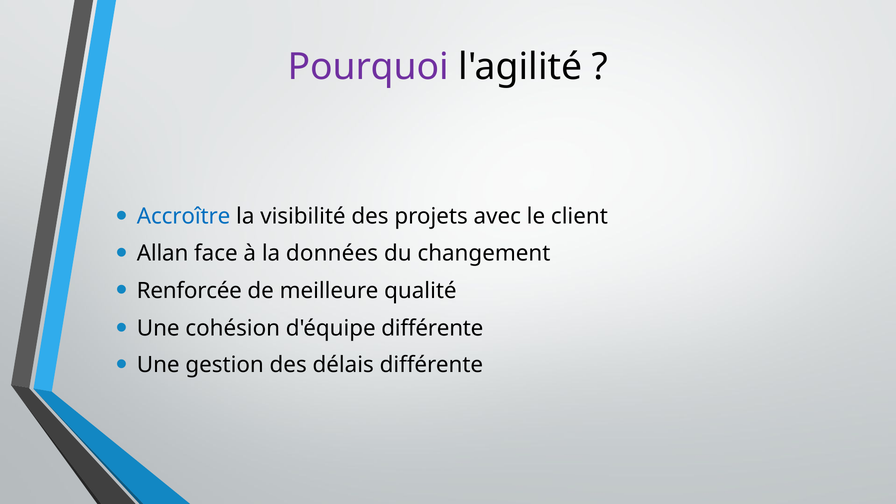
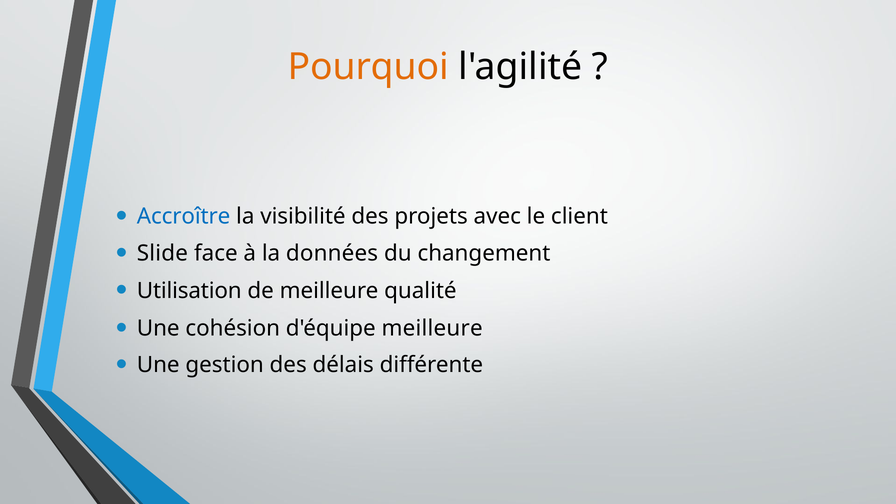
Pourquoi colour: purple -> orange (368, 67)
Allan: Allan -> Slide (162, 254)
Renforcée: Renforcée -> Utilisation (189, 291)
d'équipe différente: différente -> meilleure (432, 328)
